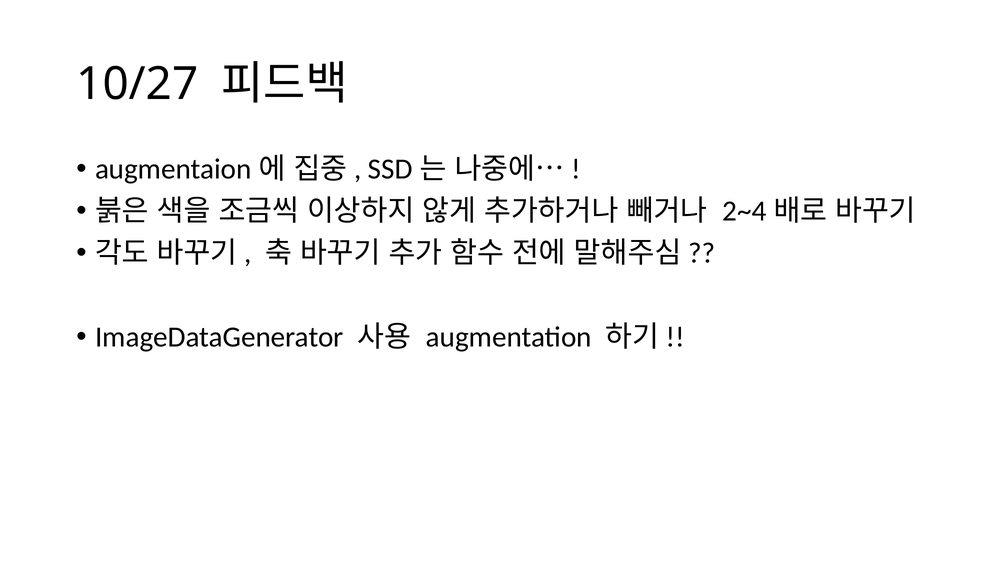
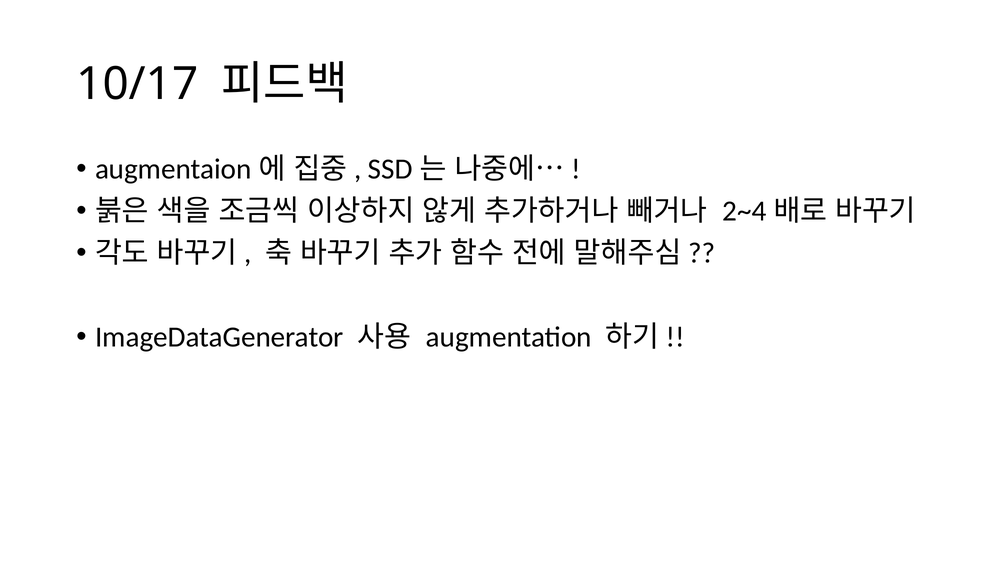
10/27: 10/27 -> 10/17 (137, 84)
